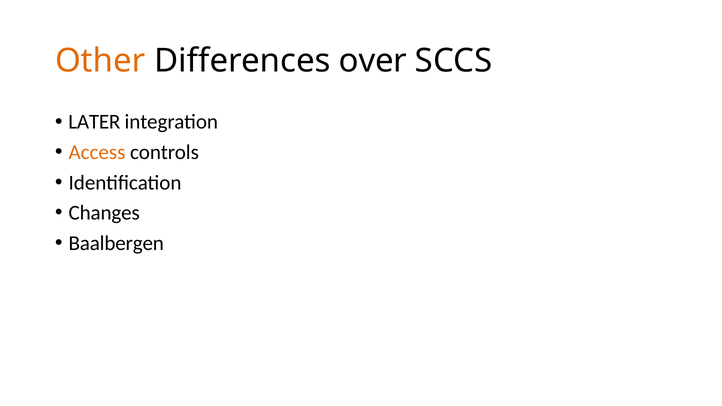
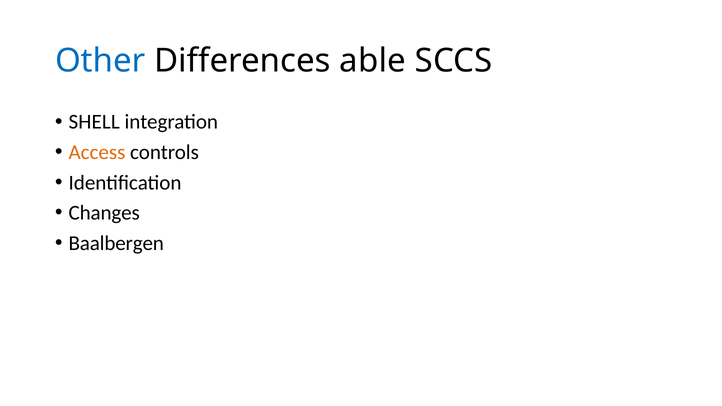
Other colour: orange -> blue (100, 61)
over: over -> able (373, 61)
LATER: LATER -> SHELL (94, 122)
